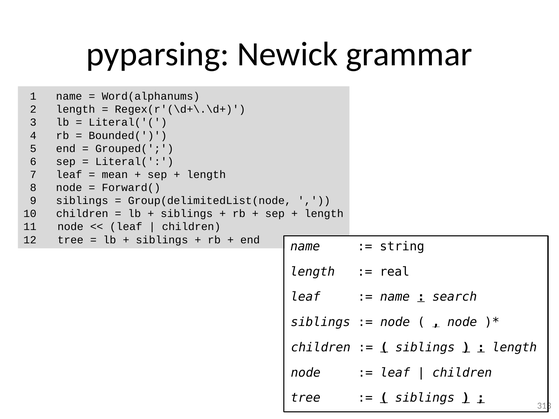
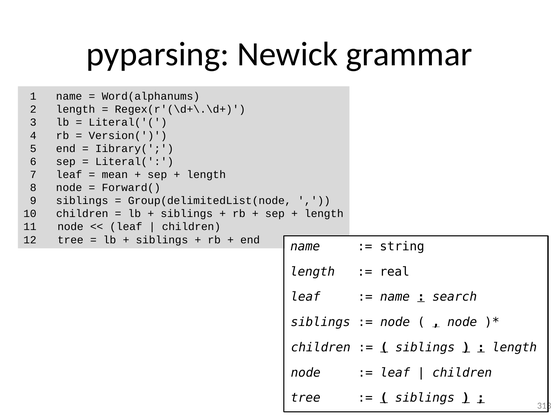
Bounded(: Bounded( -> Version( (128, 136)
Grouped(: Grouped( -> Iibrary( (134, 149)
